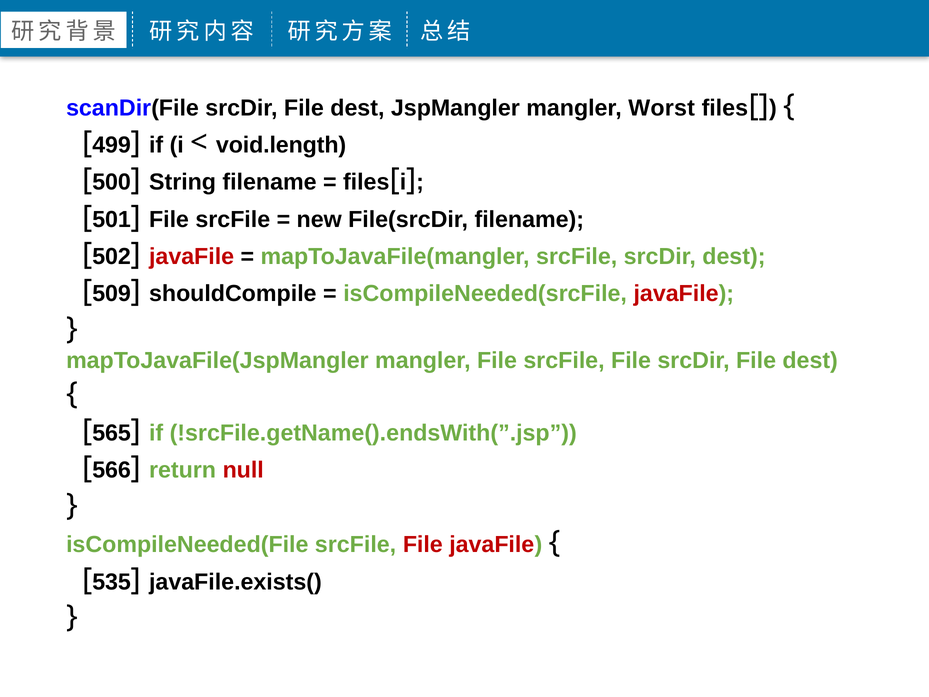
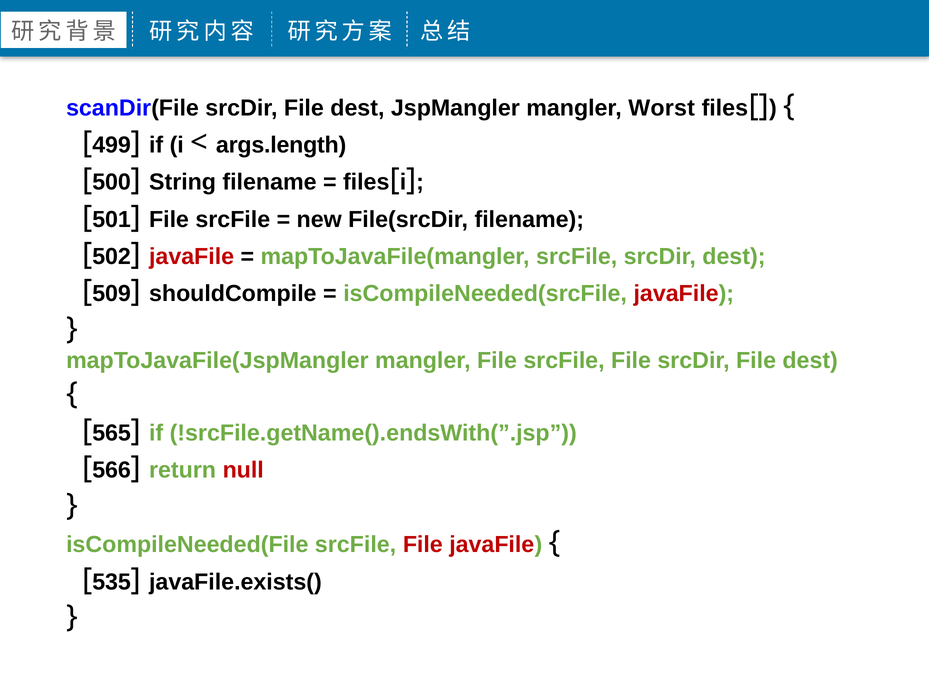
void.length: void.length -> args.length (281, 145)
